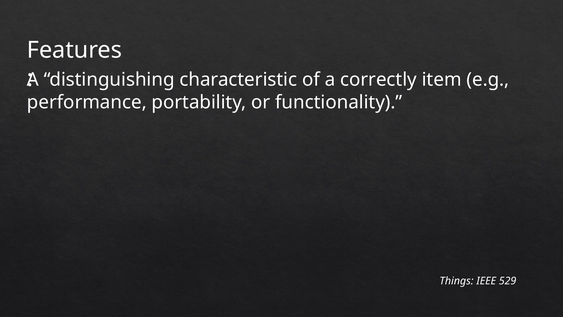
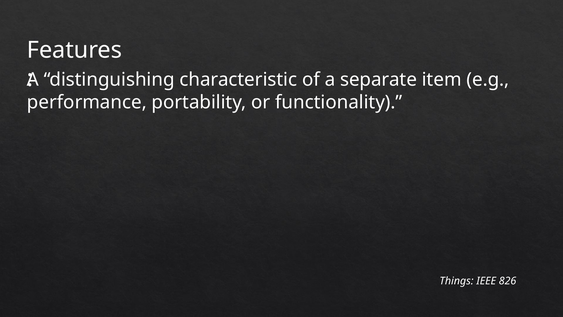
correctly: correctly -> separate (379, 80)
529: 529 -> 826 (508, 281)
